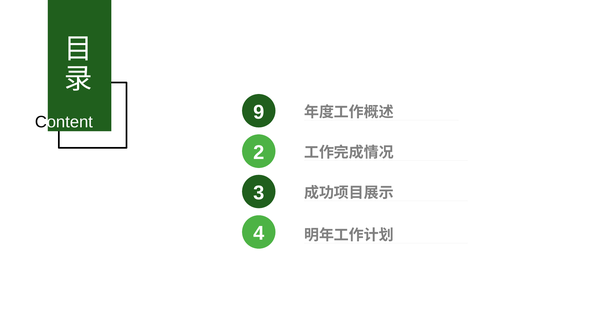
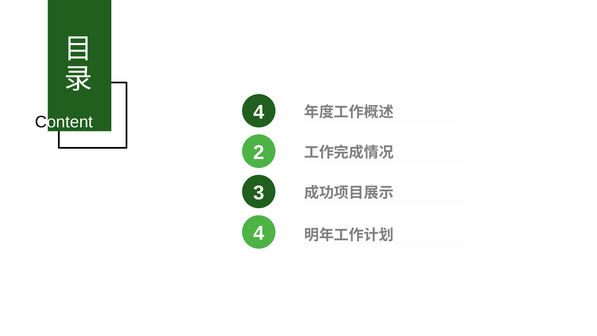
Content 9: 9 -> 4 (259, 112)
